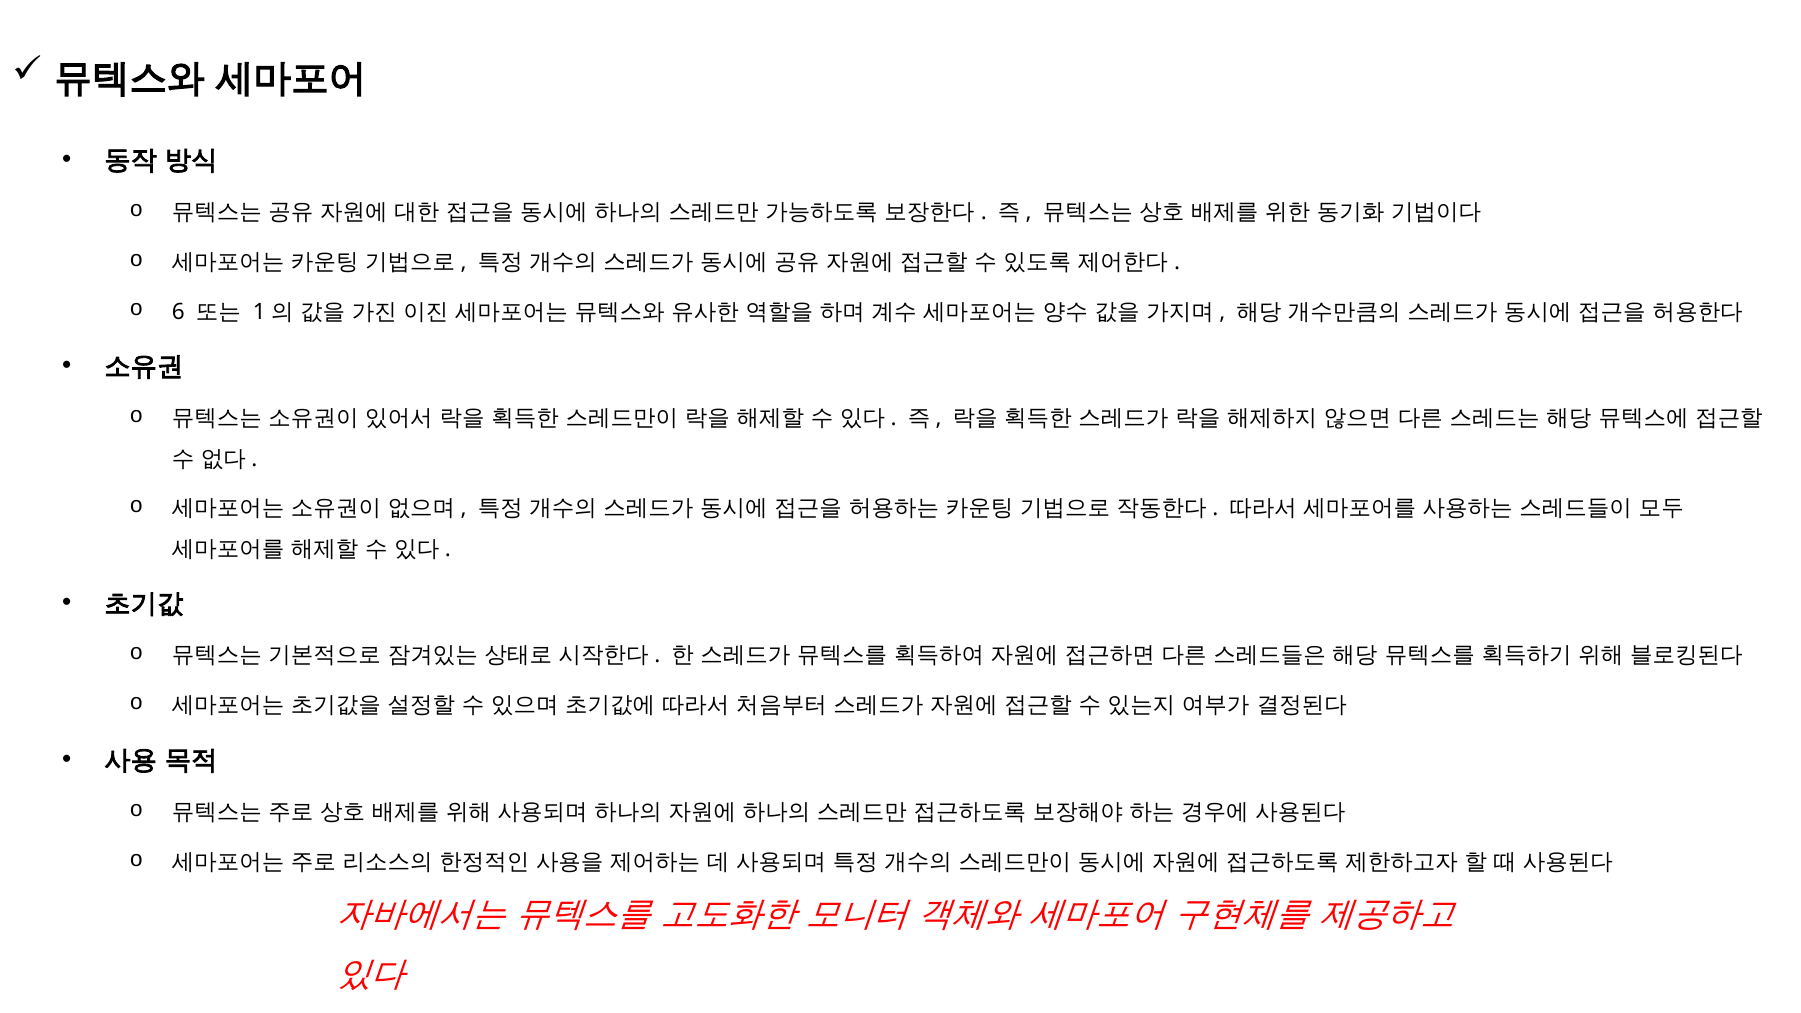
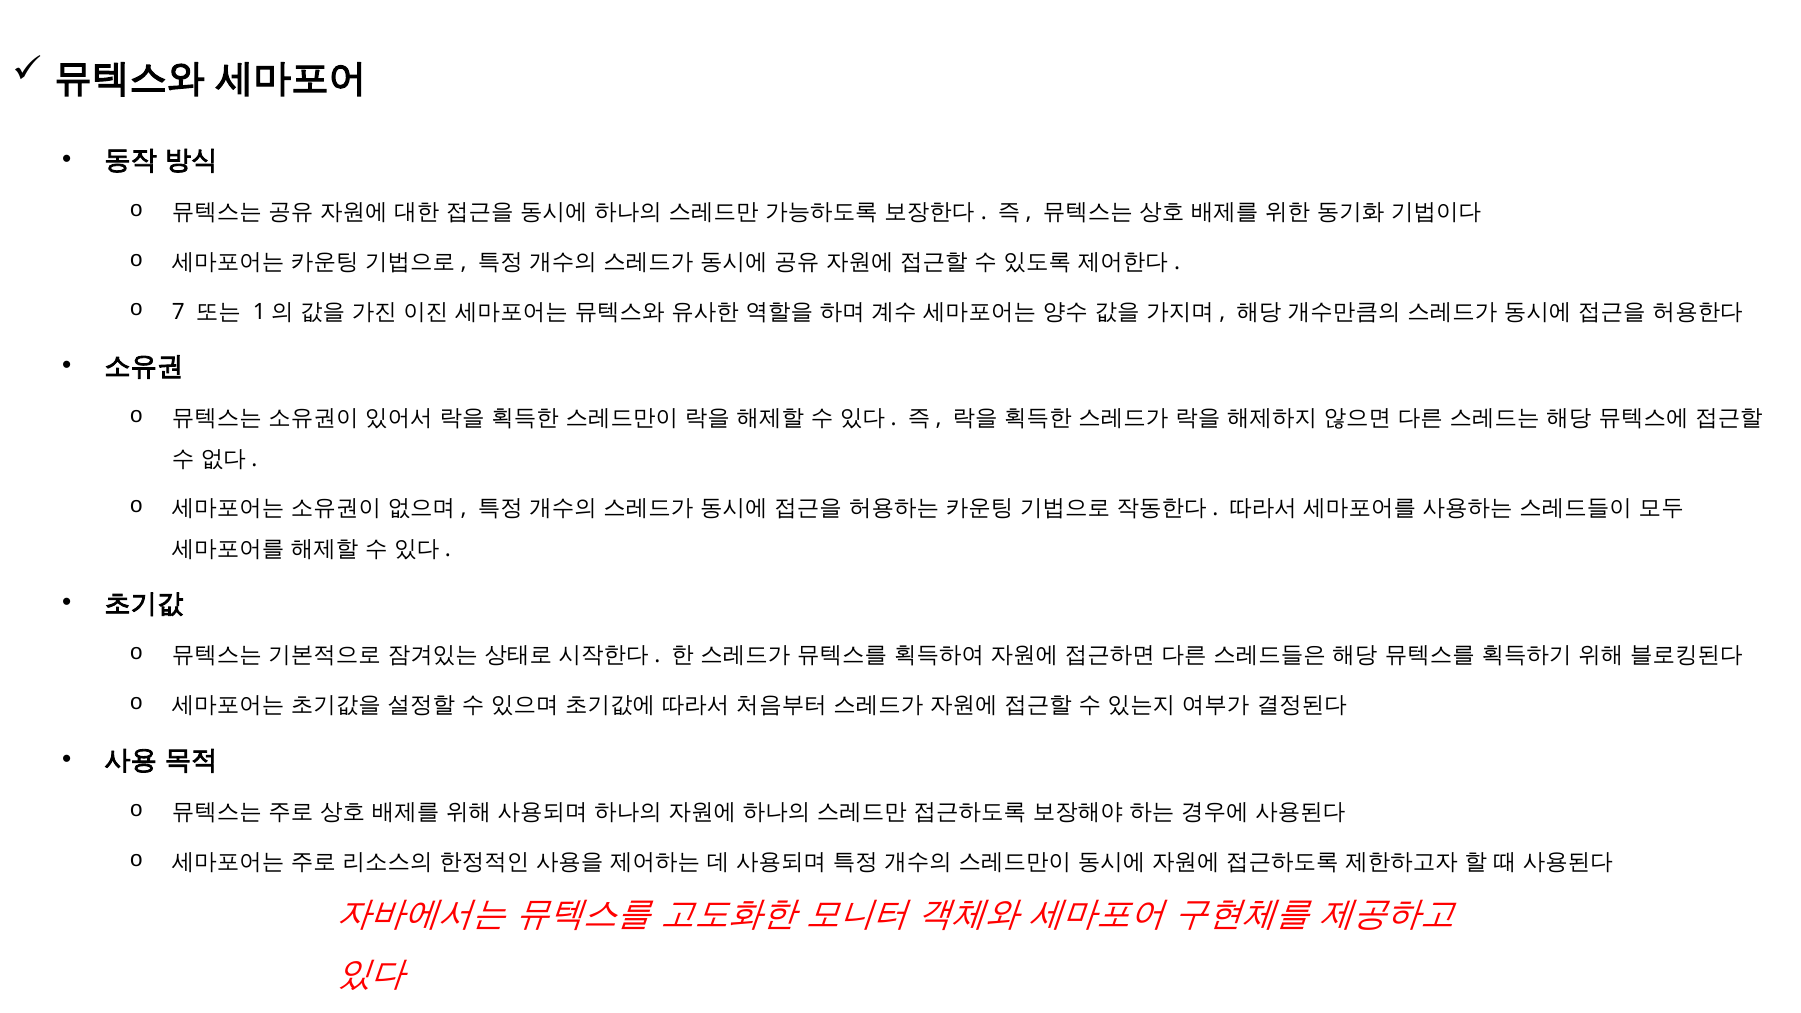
6: 6 -> 7 (178, 312)
